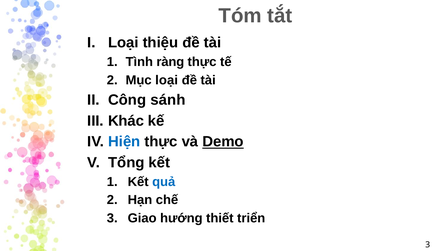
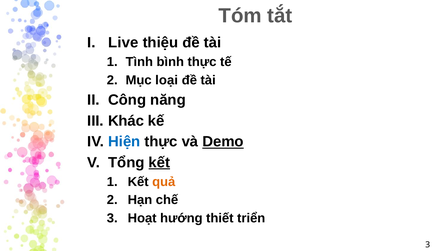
Loại: Loại -> Live (123, 43)
ràng: ràng -> bình (170, 62)
sánh: sánh -> năng (168, 100)
kết underline: none -> present (159, 162)
quả colour: blue -> orange (164, 182)
Giao: Giao -> Hoạt (142, 218)
